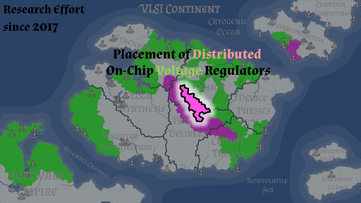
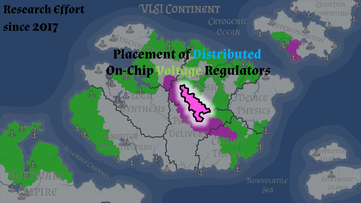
Distributed colour: pink -> light blue (227, 54)
